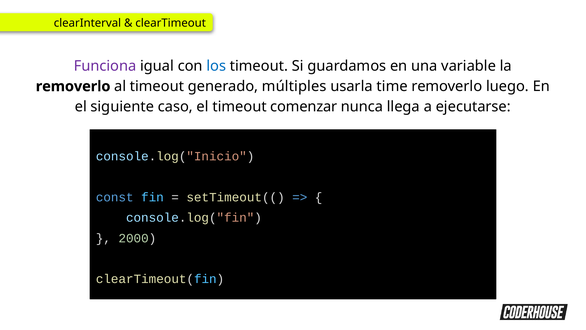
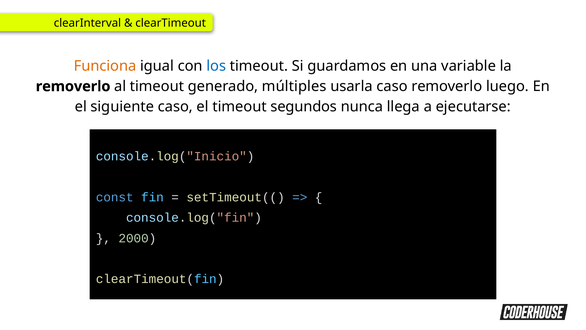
Funciona colour: purple -> orange (105, 66)
usarla time: time -> caso (392, 86)
comenzar: comenzar -> segundos (304, 107)
